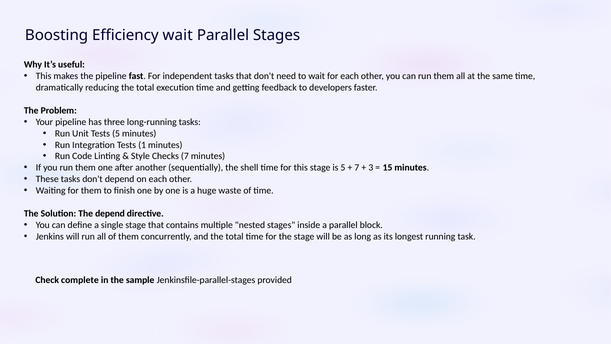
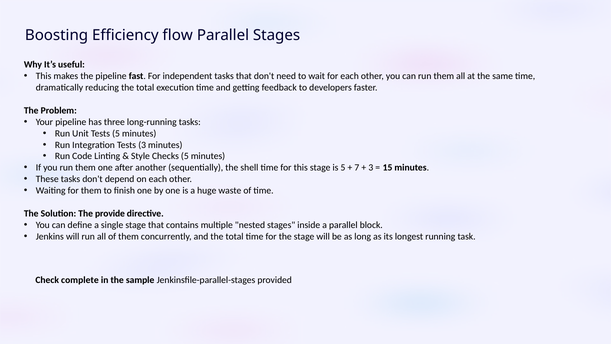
Efficiency wait: wait -> flow (178, 35)
Tests 1: 1 -> 3 (142, 145)
Checks 7: 7 -> 5 (185, 156)
The depend: depend -> provide (110, 213)
